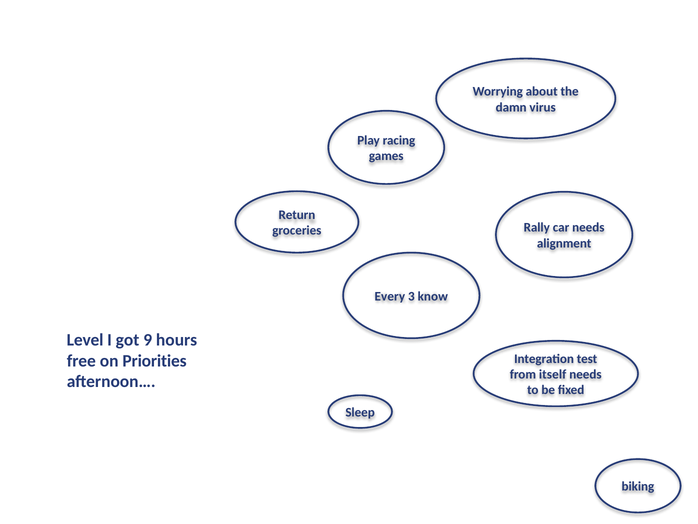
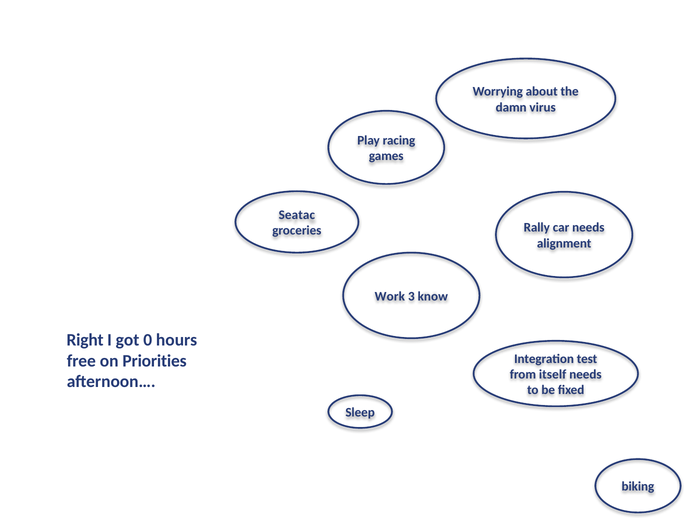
Return: Return -> Seatac (297, 215)
Every: Every -> Work (390, 296)
Level: Level -> Right (85, 339)
9: 9 -> 0 (148, 339)
